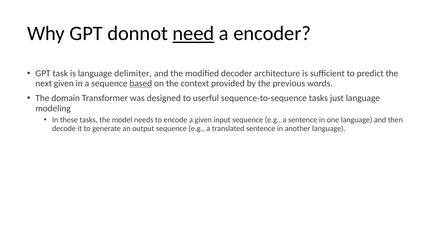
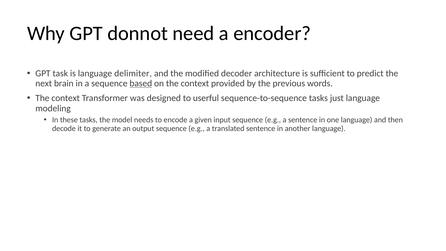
need underline: present -> none (193, 34)
next given: given -> brain (64, 83)
domain: domain -> context (66, 98)
